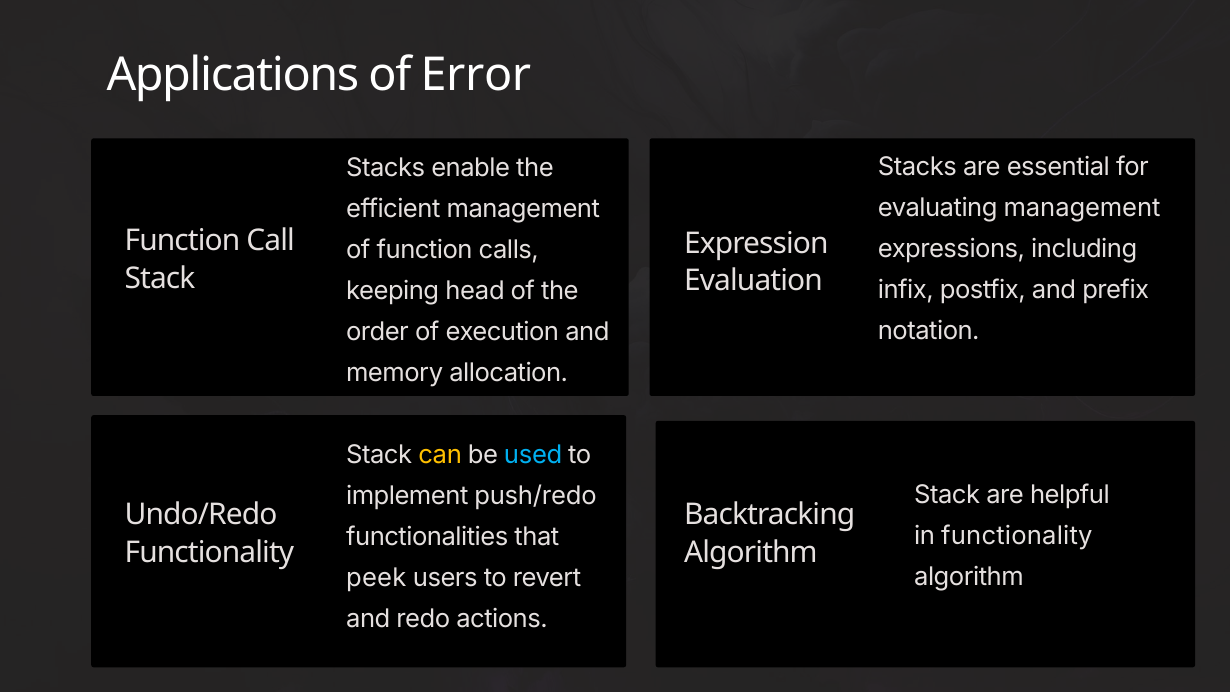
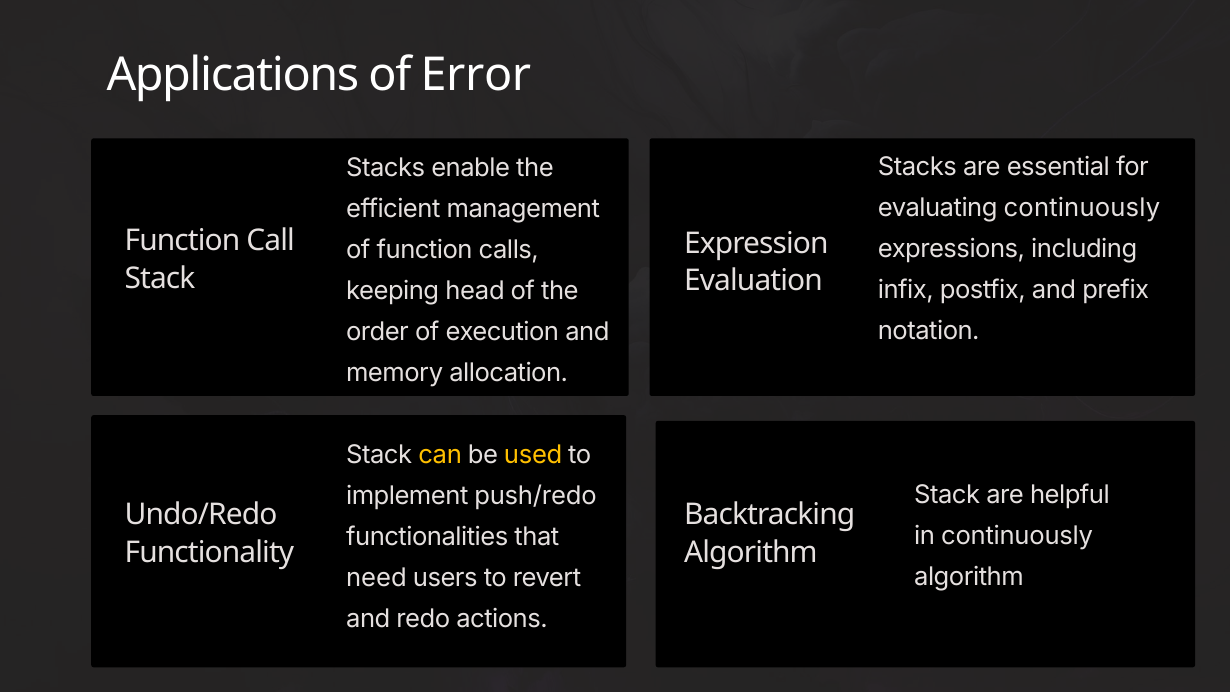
evaluating management: management -> continuously (1082, 208)
used colour: light blue -> yellow (533, 455)
in functionality: functionality -> continuously (1017, 536)
peek: peek -> need (376, 578)
